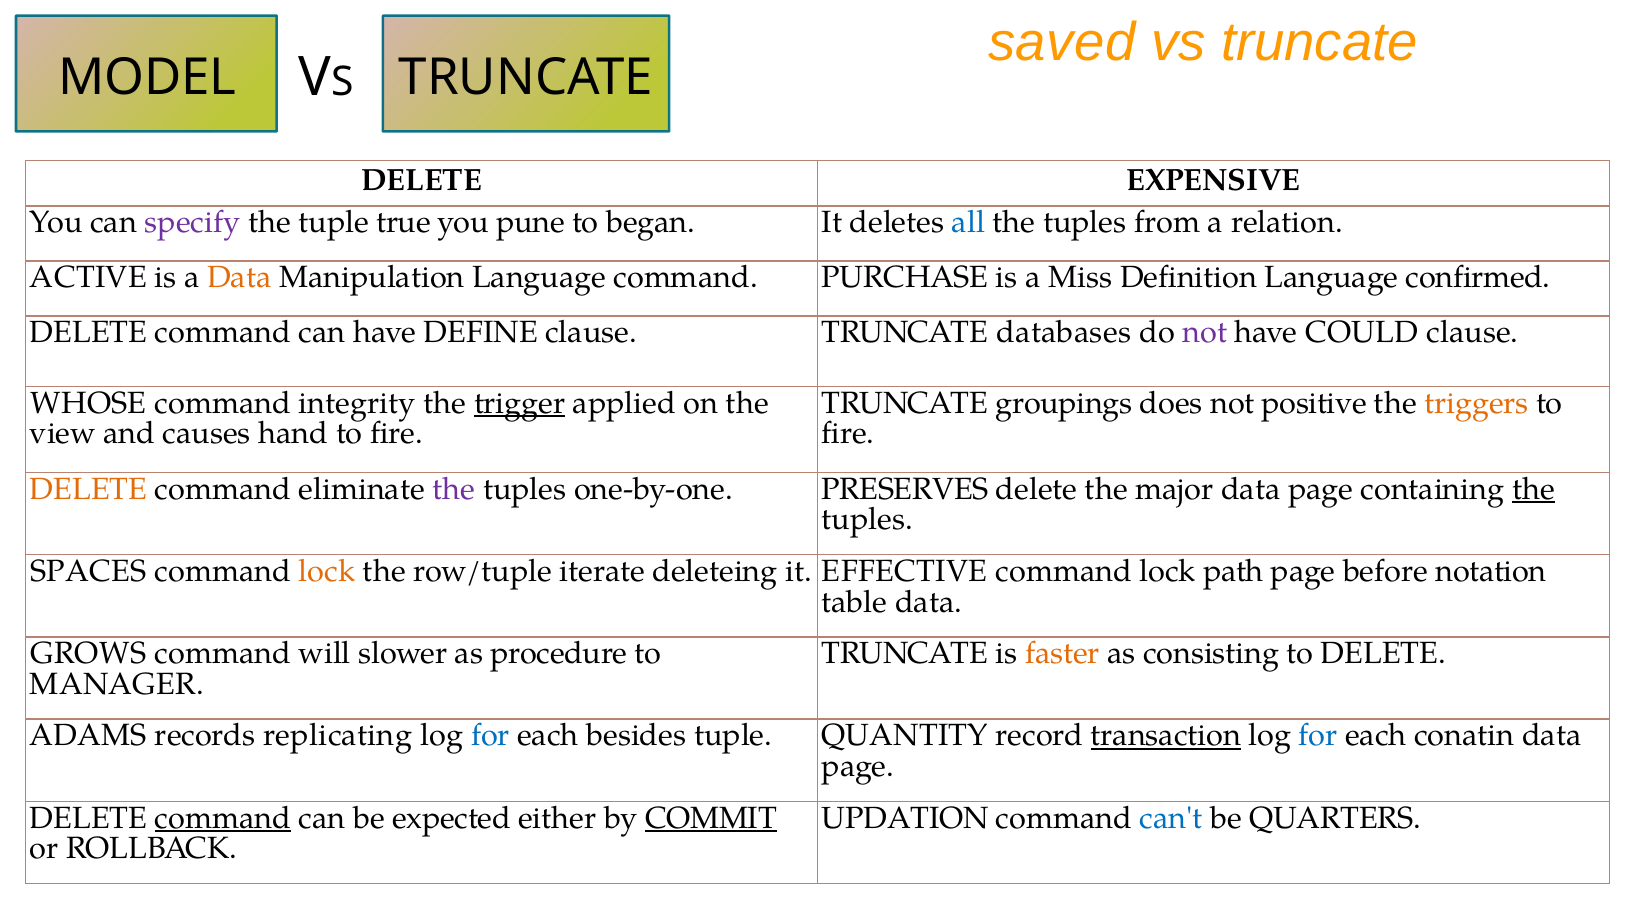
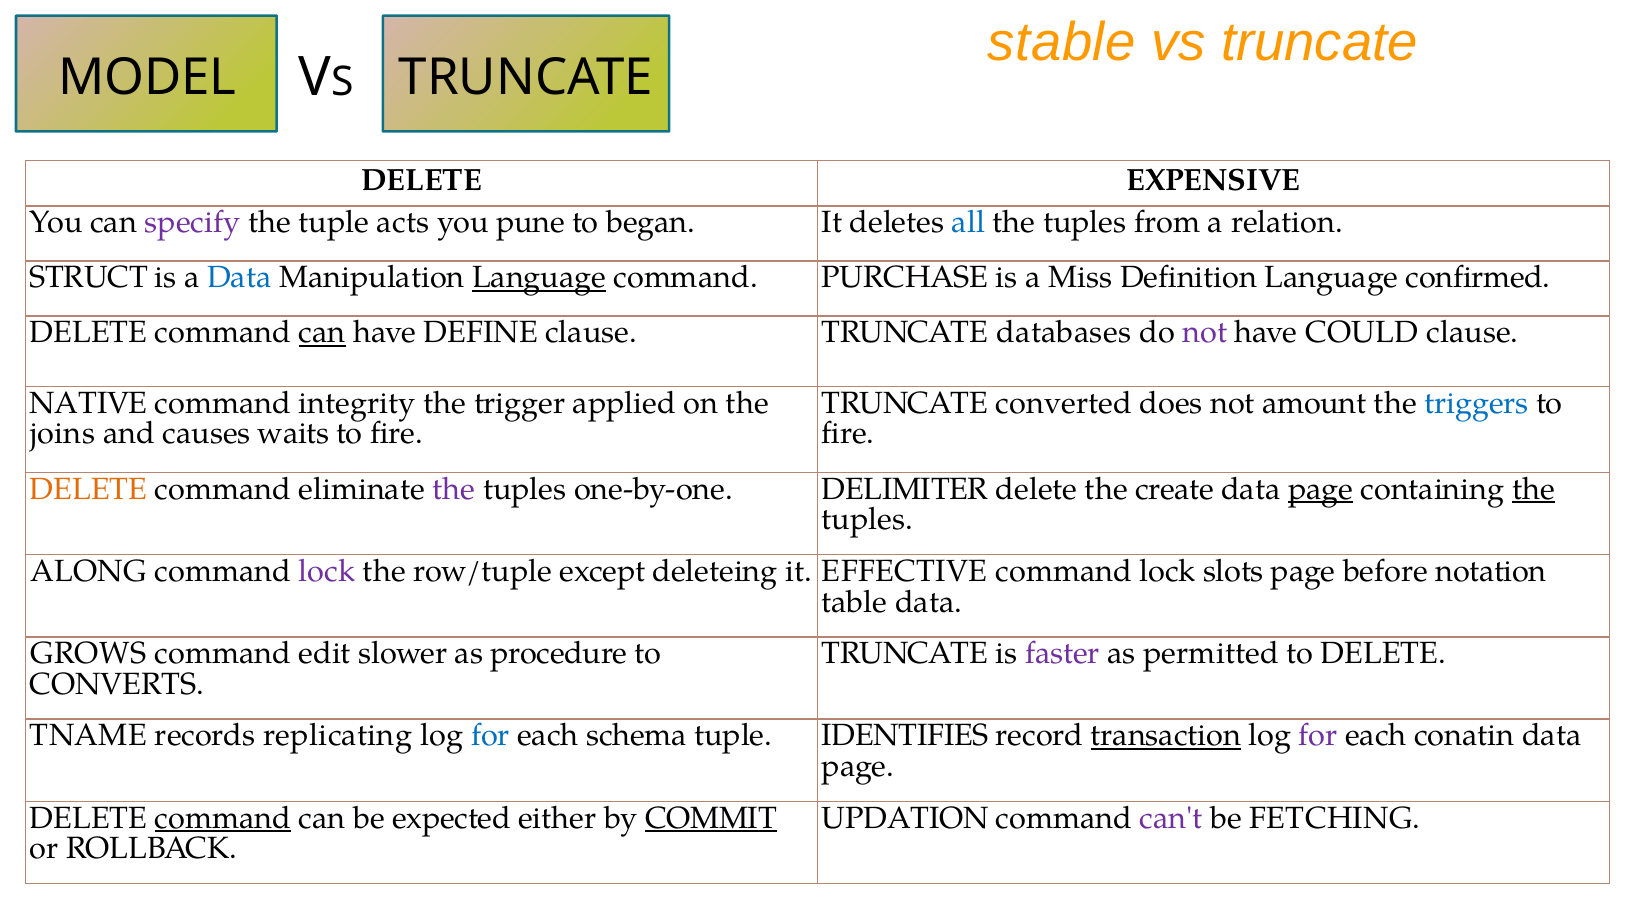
saved: saved -> stable (1062, 43)
true: true -> acts (403, 222)
ACTIVE: ACTIVE -> STRUCT (89, 277)
Data colour: orange -> blue (239, 277)
Language underline: none -> present (539, 277)
can underline: none -> present (322, 332)
WHOSE: WHOSE -> NATIVE (89, 403)
trigger underline: present -> none (520, 403)
groupings: groupings -> converted (1064, 403)
positive: positive -> amount (1314, 403)
triggers colour: orange -> blue (1477, 403)
view: view -> joins (63, 434)
hand: hand -> waits (294, 434)
PRESERVES: PRESERVES -> DELIMITER (905, 489)
major: major -> create (1175, 489)
page underline: none -> present (1321, 489)
SPACES: SPACES -> ALONG (88, 571)
lock colour: orange -> purple (327, 571)
iterate: iterate -> except (603, 571)
path: path -> slots (1233, 571)
will: will -> edit (325, 653)
faster colour: orange -> purple (1062, 653)
consisting: consisting -> permitted (1211, 653)
MANAGER: MANAGER -> CONVERTS (117, 684)
ADAMS: ADAMS -> TNAME (88, 735)
besides: besides -> schema (637, 735)
QUANTITY: QUANTITY -> IDENTIFIES (905, 735)
for colour: blue -> purple (1318, 735)
can't colour: blue -> purple (1171, 818)
QUARTERS: QUARTERS -> FETCHING (1335, 818)
